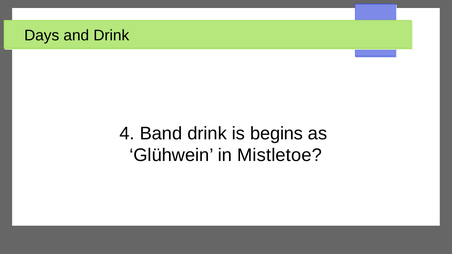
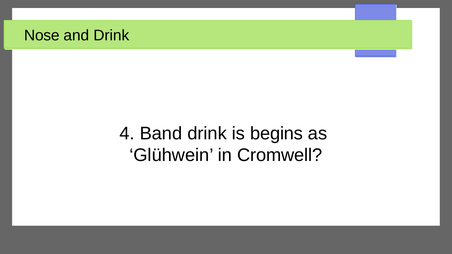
Days: Days -> Nose (42, 35)
Mistletoe: Mistletoe -> Cromwell (280, 155)
